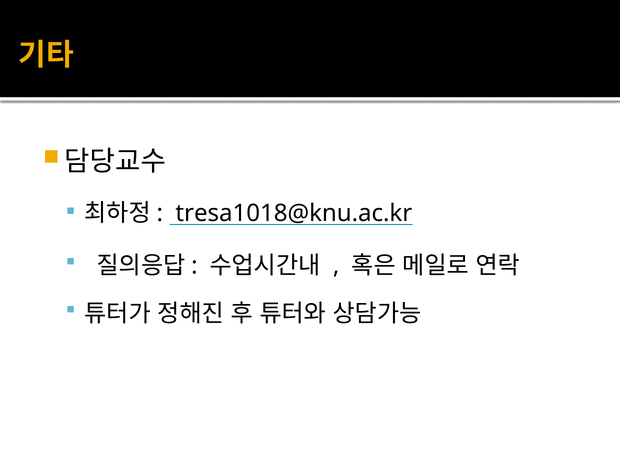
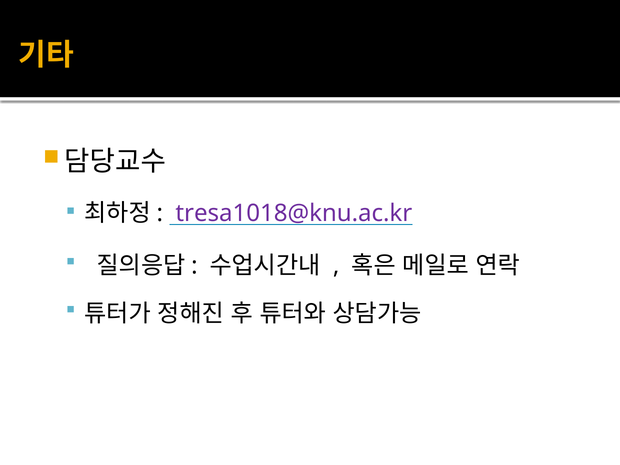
tresa1018@knu.ac.kr colour: black -> purple (294, 214)
